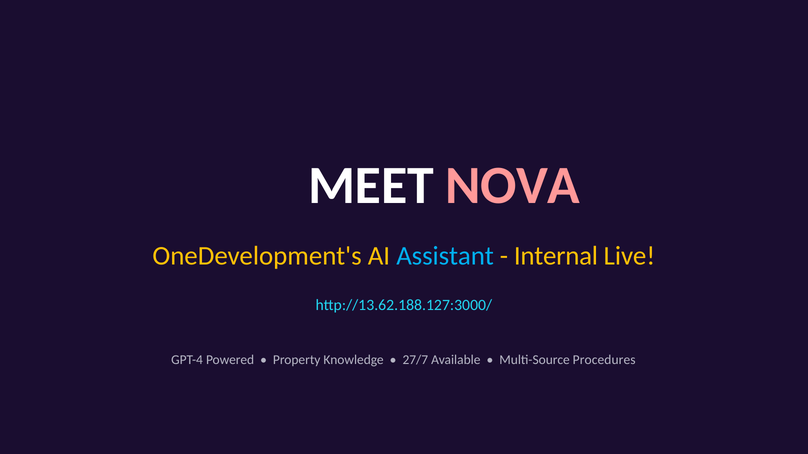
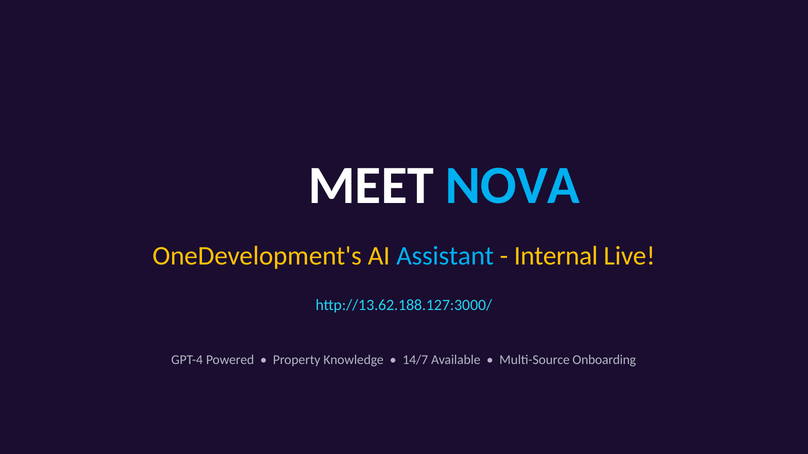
NOVA colour: pink -> light blue (513, 185)
27/7: 27/7 -> 14/7 (415, 360)
Procedures: Procedures -> Onboarding (604, 360)
